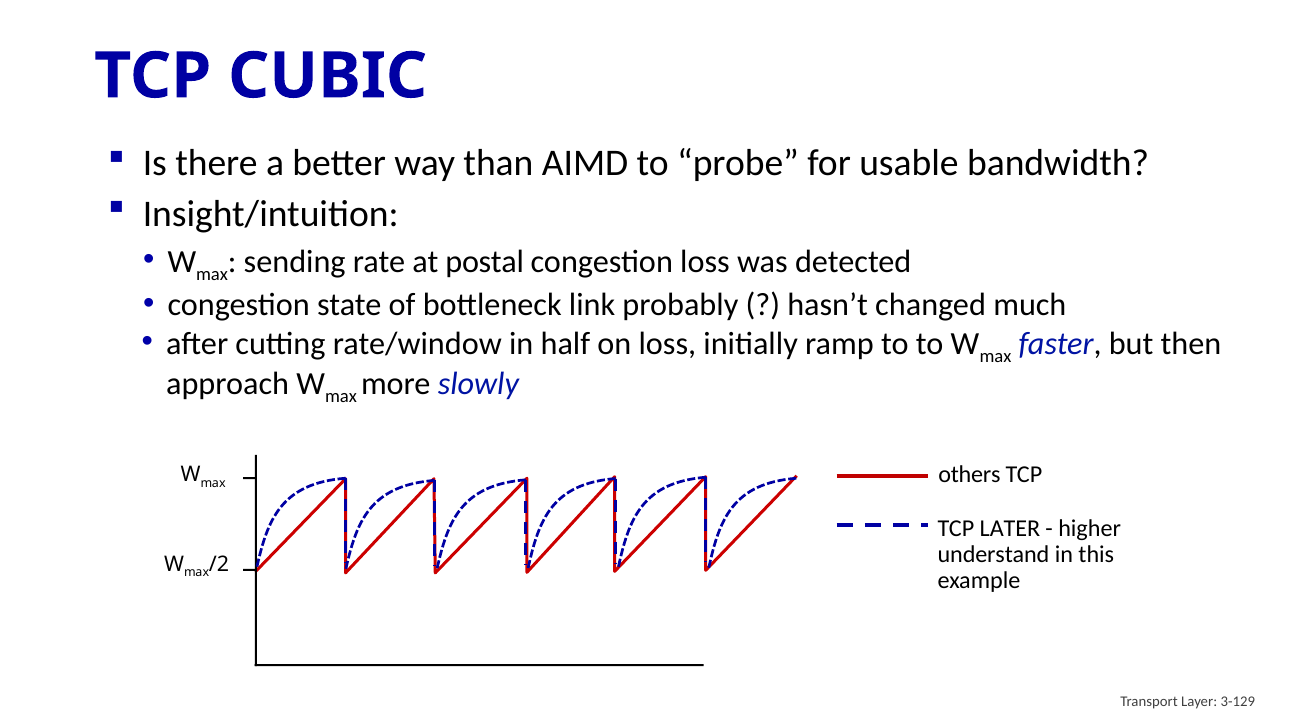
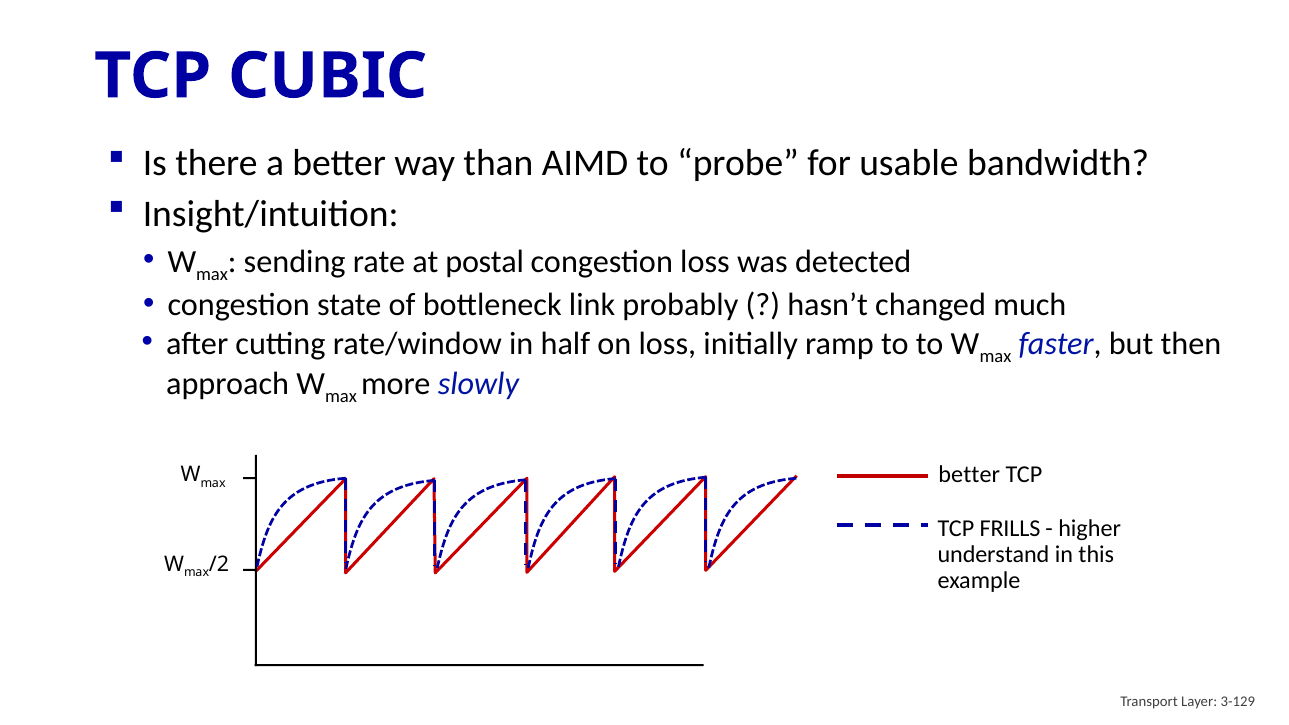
others: others -> better (969, 475)
LATER: LATER -> FRILLS (1010, 528)
